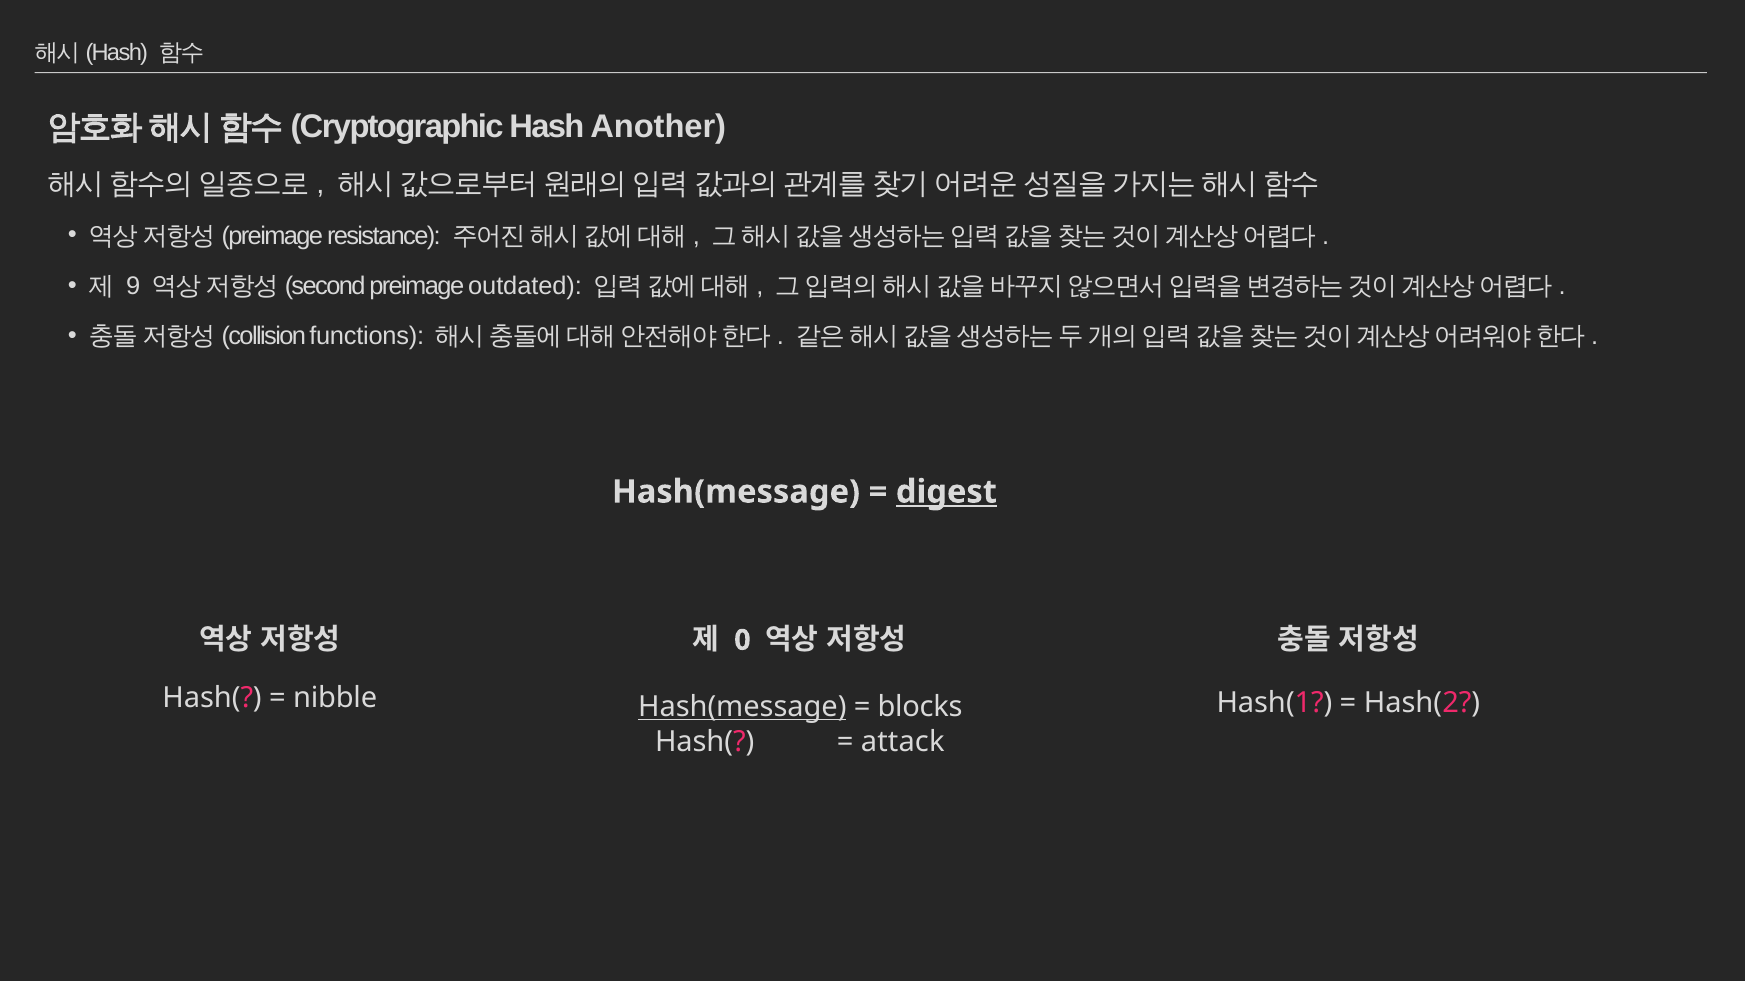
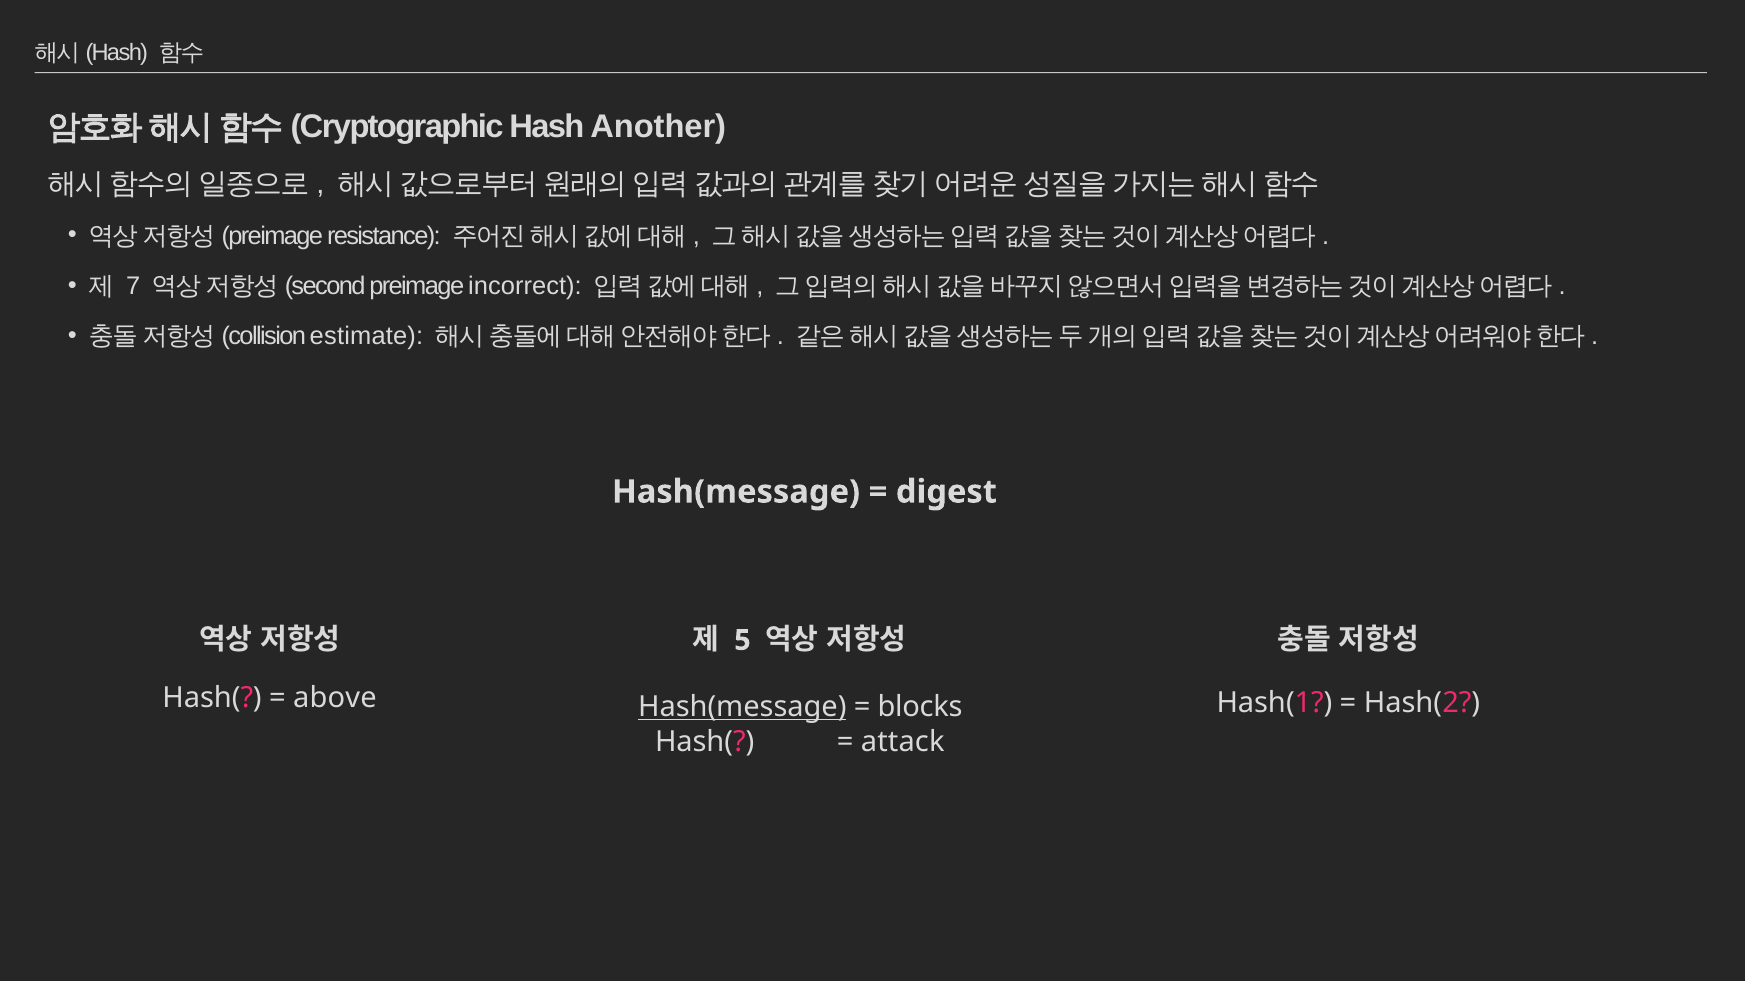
9: 9 -> 7 (133, 286)
outdated: outdated -> incorrect (525, 286)
functions: functions -> estimate (366, 336)
digest underline: present -> none (946, 492)
0: 0 -> 5 (742, 641)
nibble: nibble -> above (335, 698)
